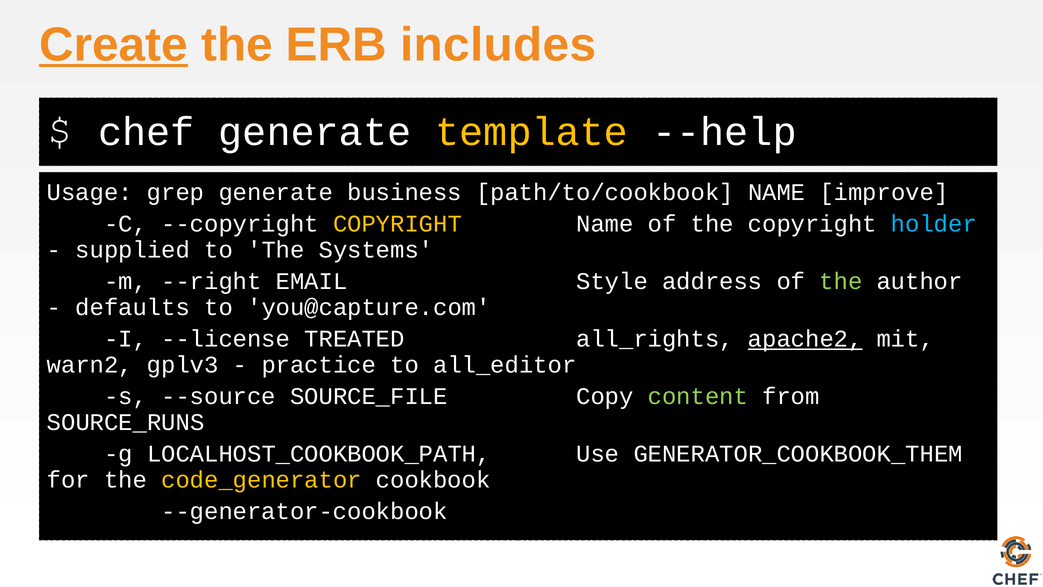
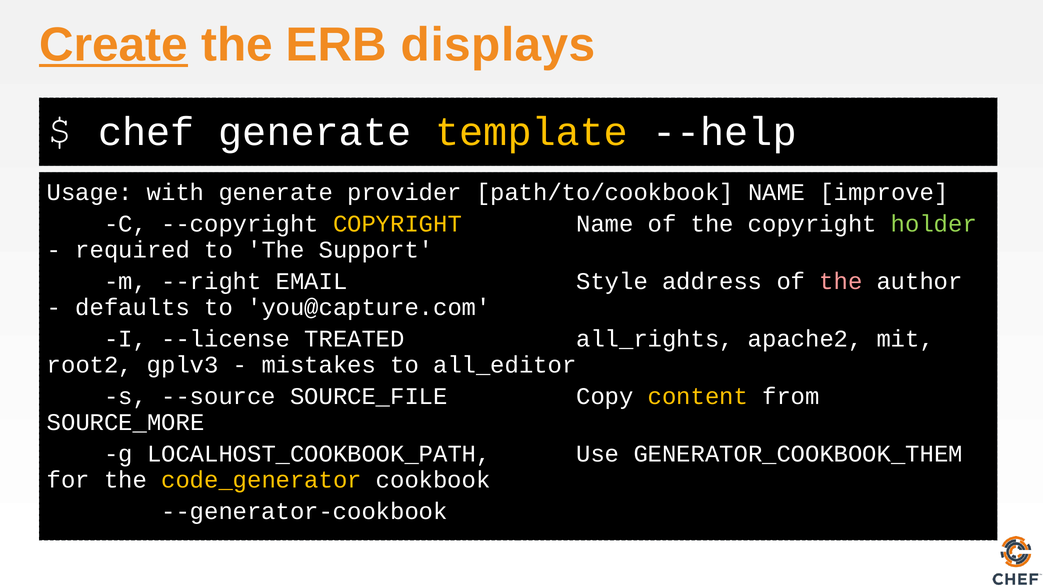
includes: includes -> displays (498, 45)
grep: grep -> with (176, 192)
business: business -> provider (405, 192)
holder colour: light blue -> light green (934, 224)
supplied: supplied -> required (133, 249)
Systems: Systems -> Support (376, 249)
the colour: light green -> pink (841, 281)
apache2 underline: present -> none (805, 339)
warn2: warn2 -> root2 (90, 364)
practice: practice -> mistakes (319, 364)
content colour: light green -> yellow (698, 396)
SOURCE_RUNS: SOURCE_RUNS -> SOURCE_MORE (126, 422)
